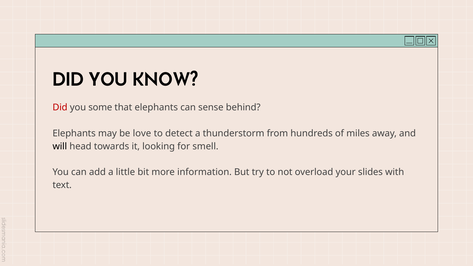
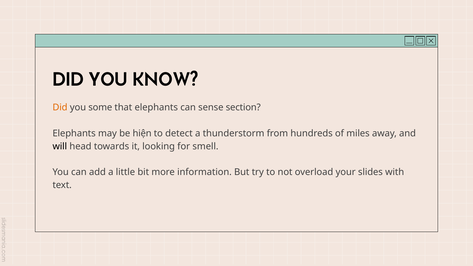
Did colour: red -> orange (60, 108)
behind: behind -> section (243, 108)
love: love -> hiện (142, 133)
